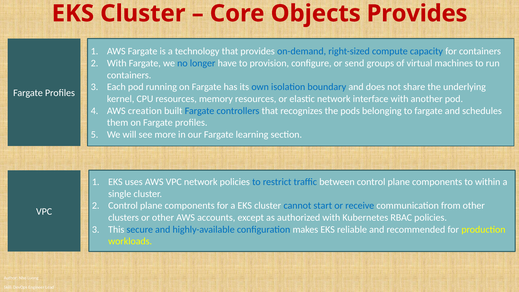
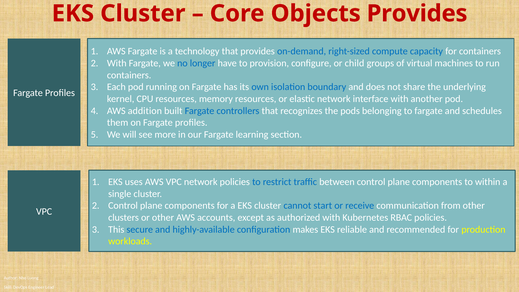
send: send -> child (354, 63)
creation: creation -> addition (145, 111)
